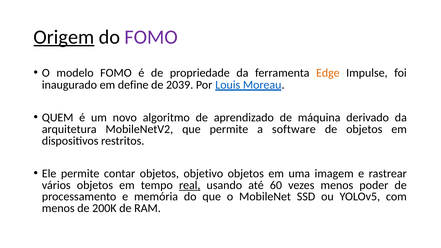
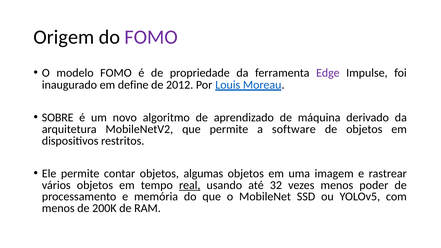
Origem underline: present -> none (64, 37)
Edge colour: orange -> purple (328, 73)
2039: 2039 -> 2012 (180, 85)
QUEM: QUEM -> SOBRE (58, 118)
objetivo: objetivo -> algumas (203, 174)
60: 60 -> 32 (276, 185)
